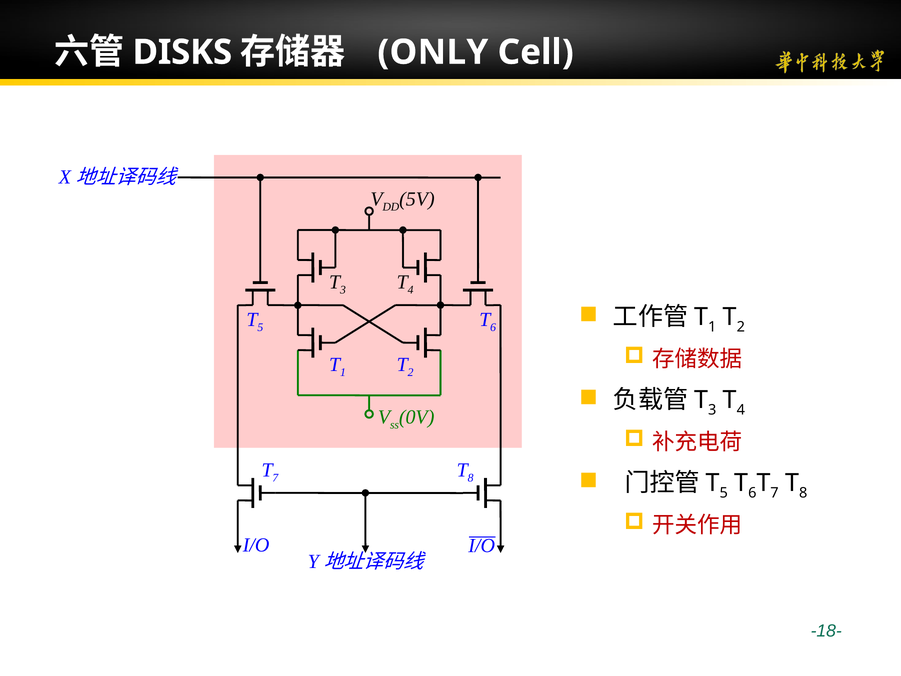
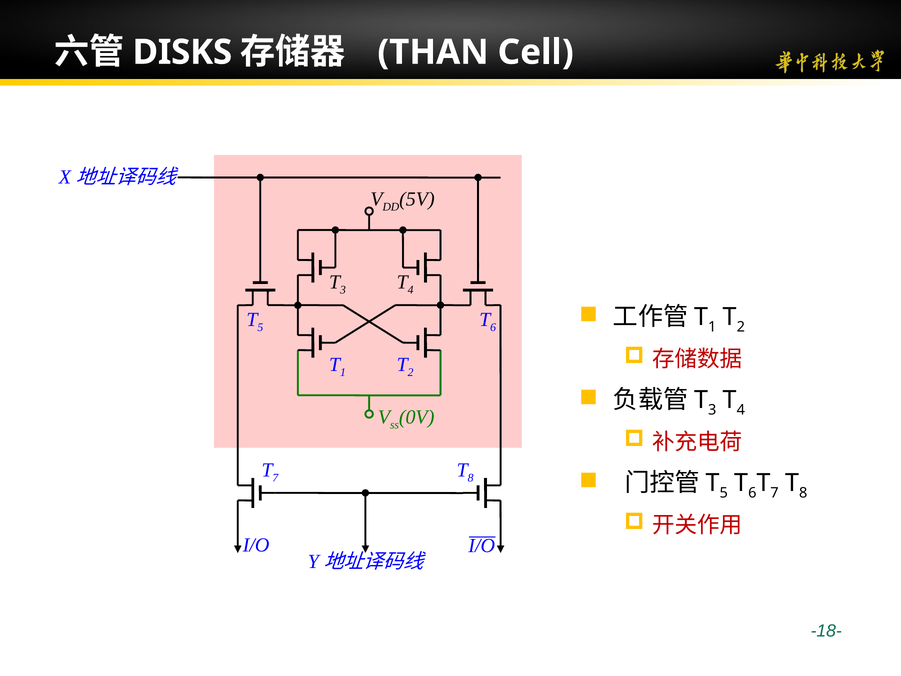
ONLY: ONLY -> THAN (433, 52)
